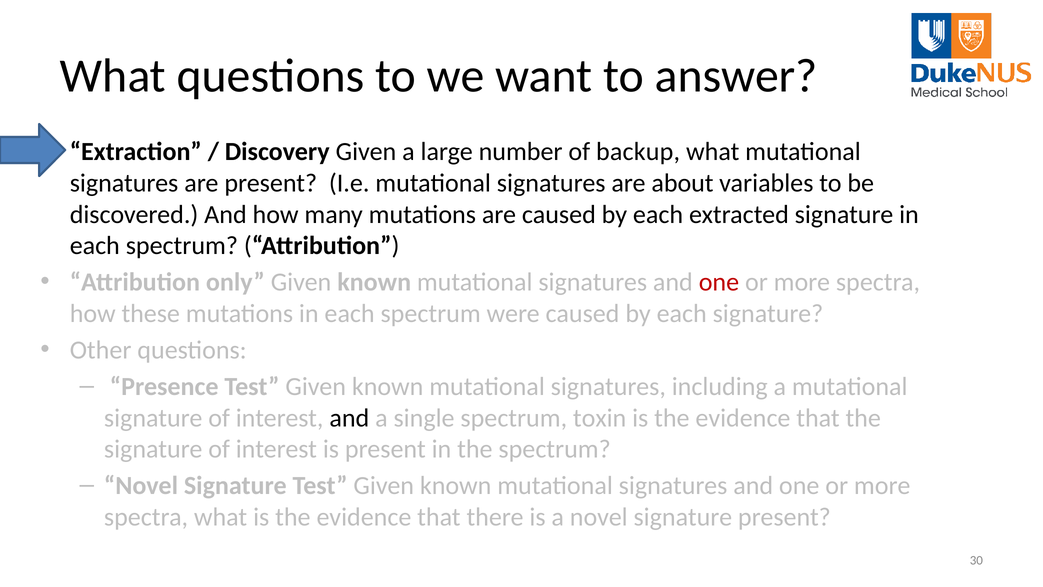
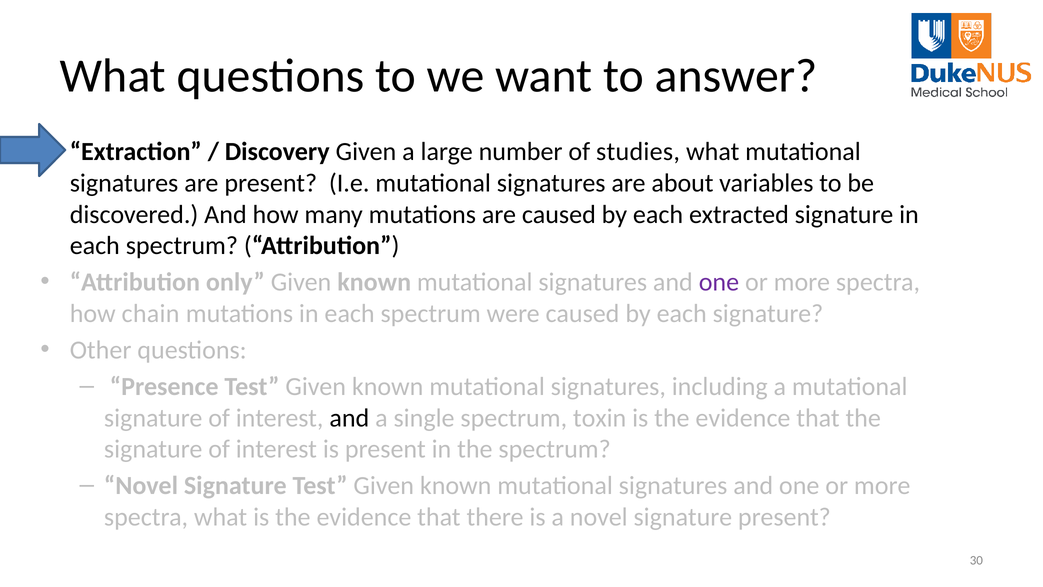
backup: backup -> studies (638, 152)
one colour: red -> purple (719, 282)
these: these -> chain (151, 313)
